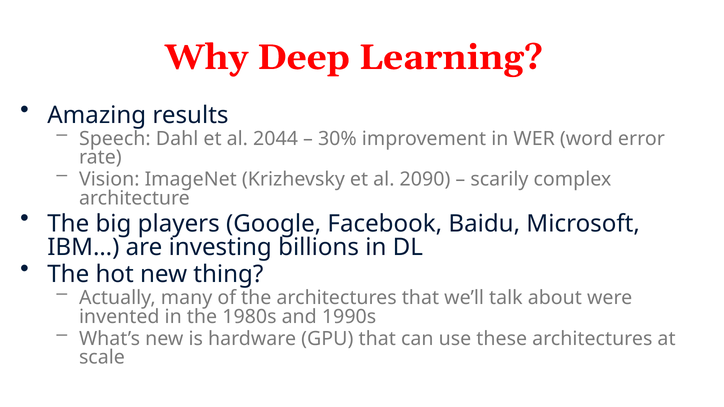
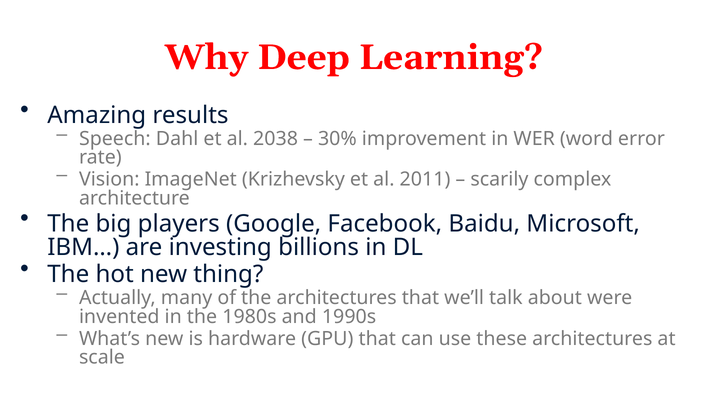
2044: 2044 -> 2038 (276, 139)
2090: 2090 -> 2011 (425, 180)
